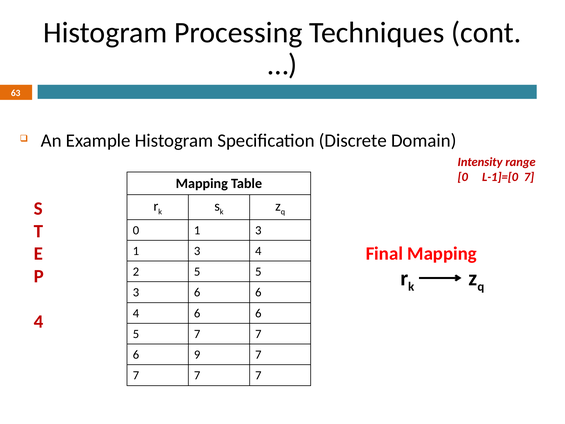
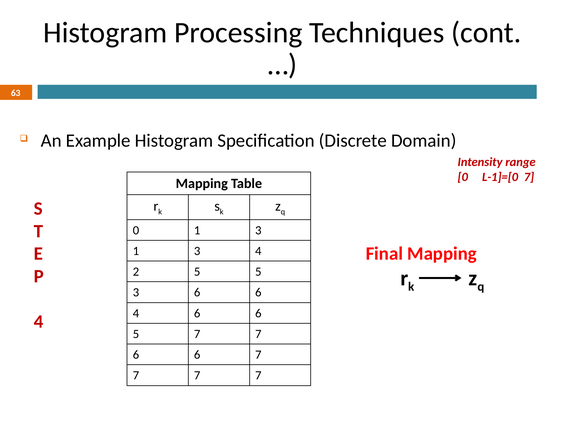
9: 9 -> 6 (197, 354)
